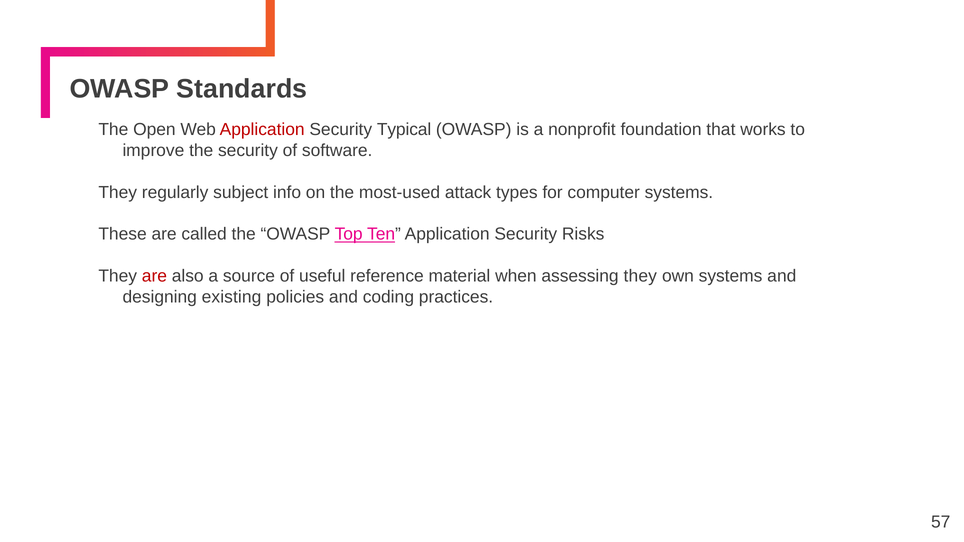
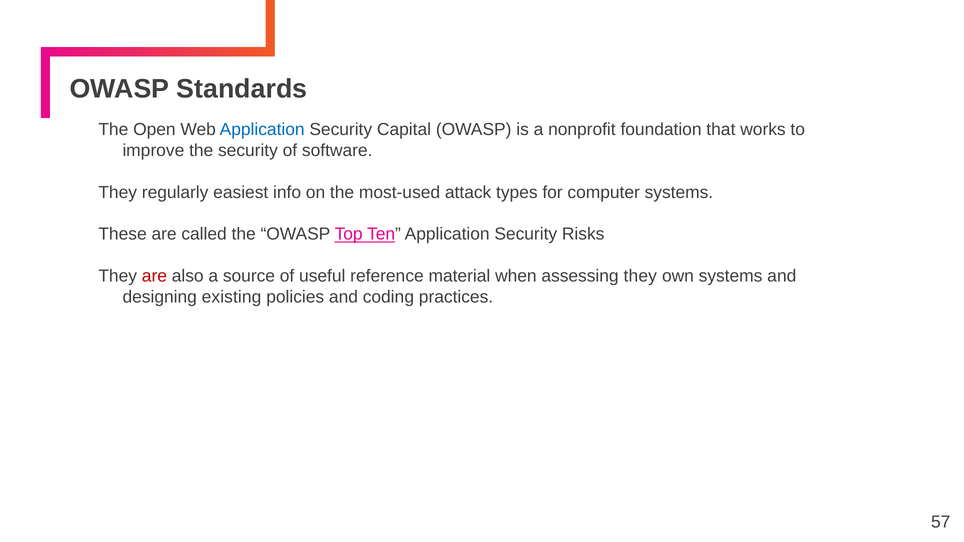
Application colour: red -> blue (262, 130)
Typical: Typical -> Capital (404, 130)
subject: subject -> easiest (241, 192)
